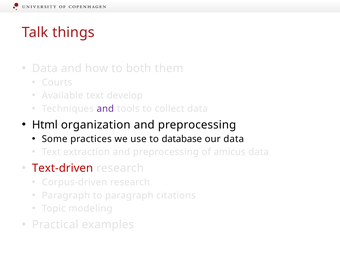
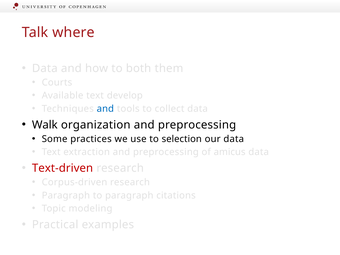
things: things -> where (73, 33)
and colour: purple -> blue (105, 109)
Html: Html -> Walk (45, 125)
database: database -> selection (182, 139)
